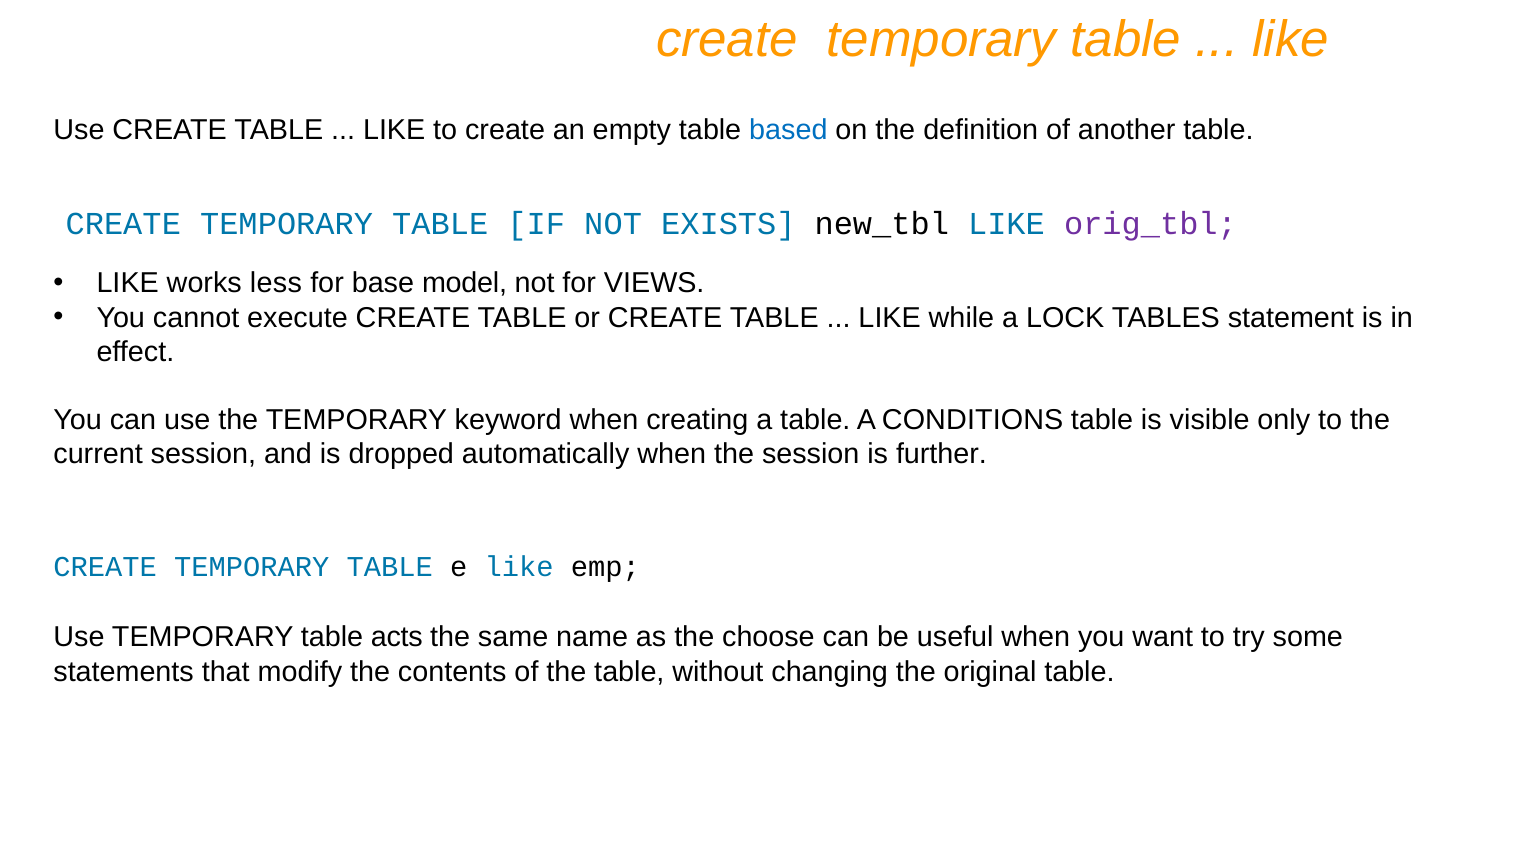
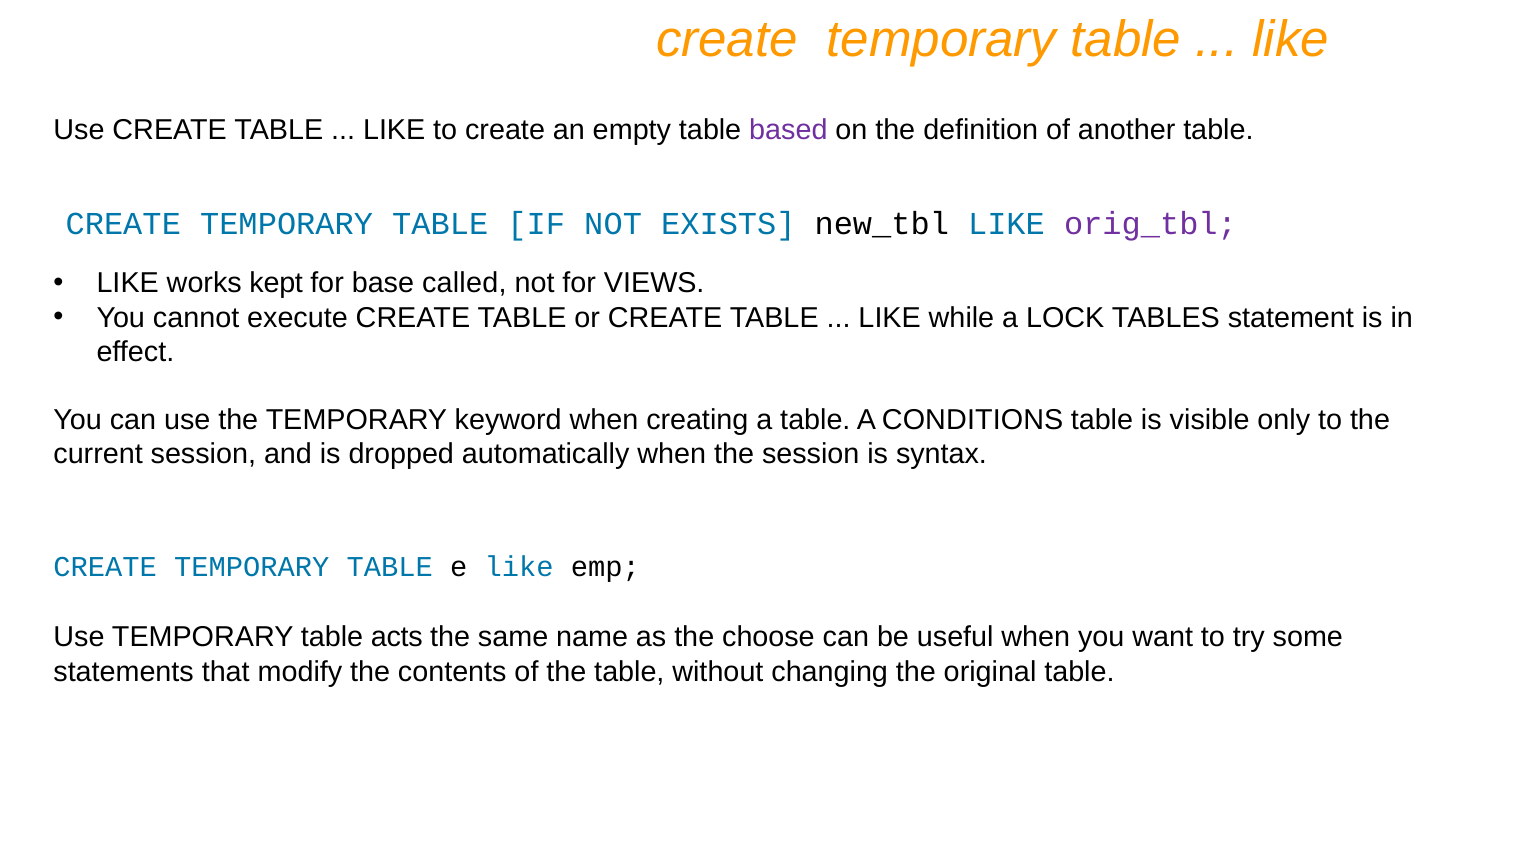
based colour: blue -> purple (788, 130)
less: less -> kept (276, 284)
model: model -> called (464, 284)
further: further -> syntax (941, 455)
